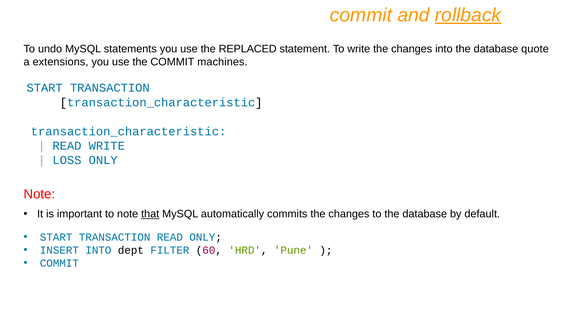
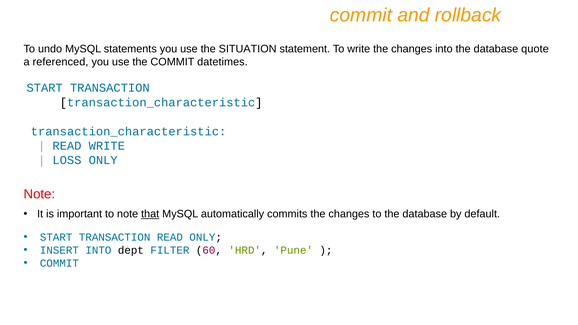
rollback underline: present -> none (468, 15)
REPLACED: REPLACED -> SITUATION (248, 49)
extensions: extensions -> referenced (60, 62)
machines: machines -> datetimes (222, 62)
